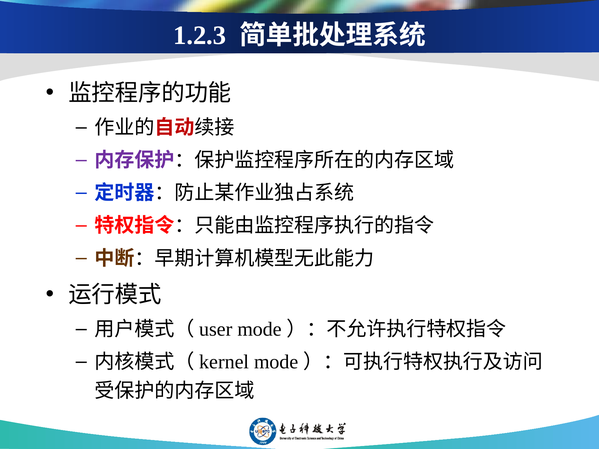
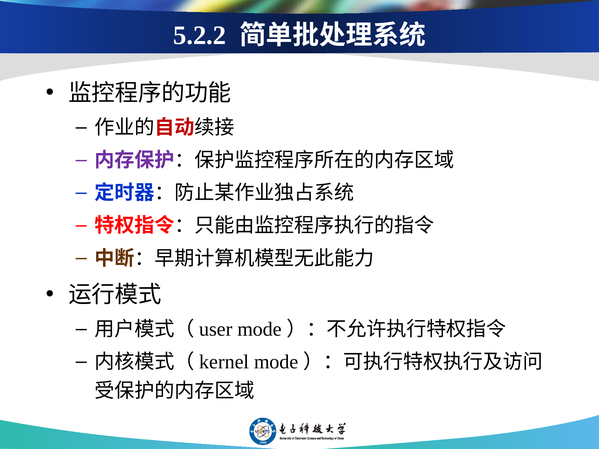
1.2.3: 1.2.3 -> 5.2.2 (200, 35)
